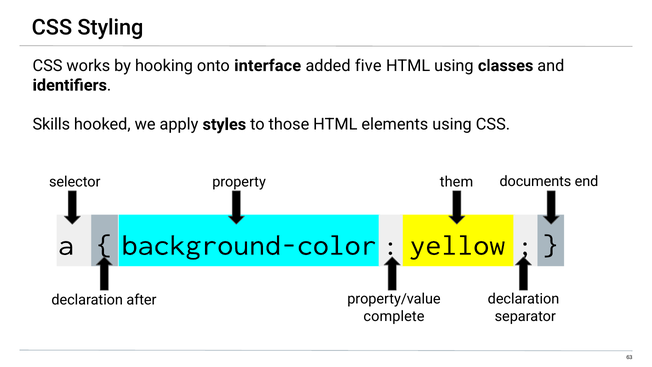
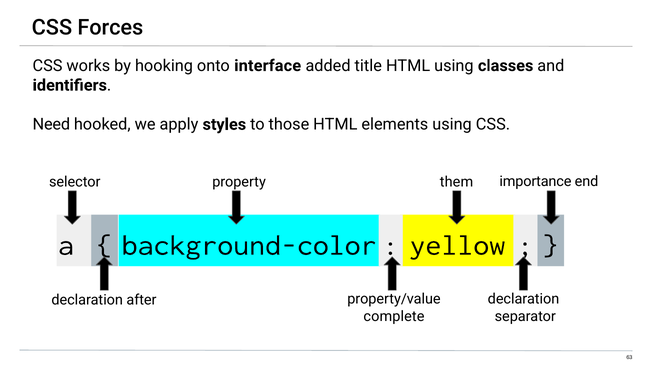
Styling: Styling -> Forces (110, 28)
five: five -> title (368, 66)
Skills: Skills -> Need (51, 124)
documents: documents -> importance (535, 182)
